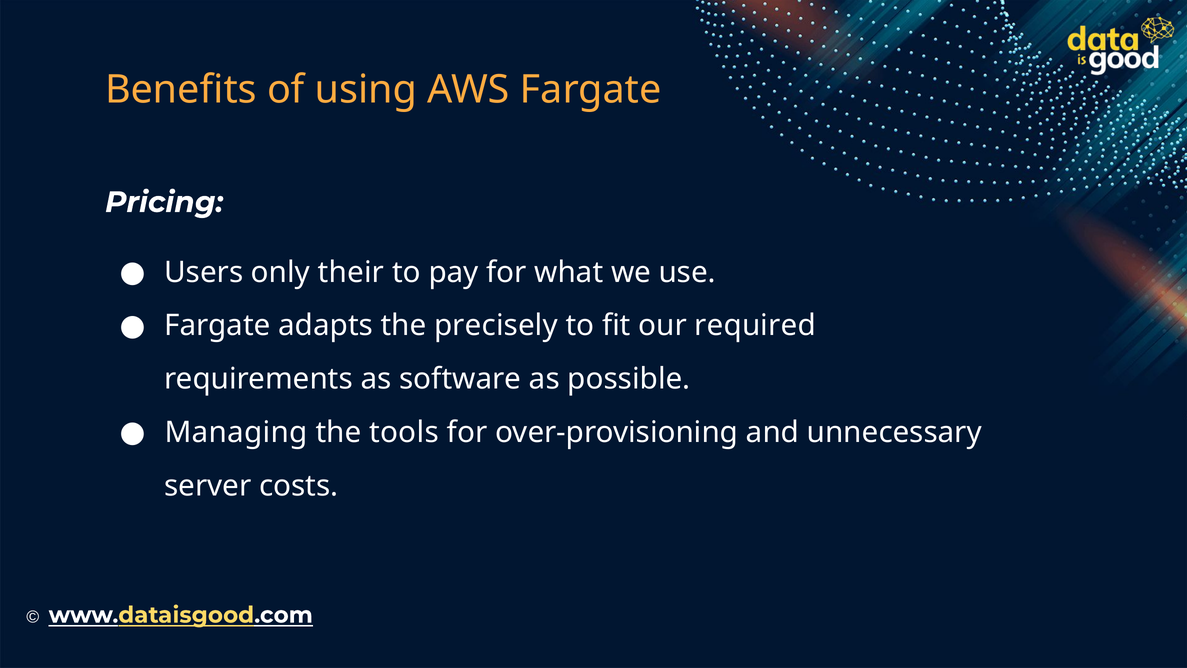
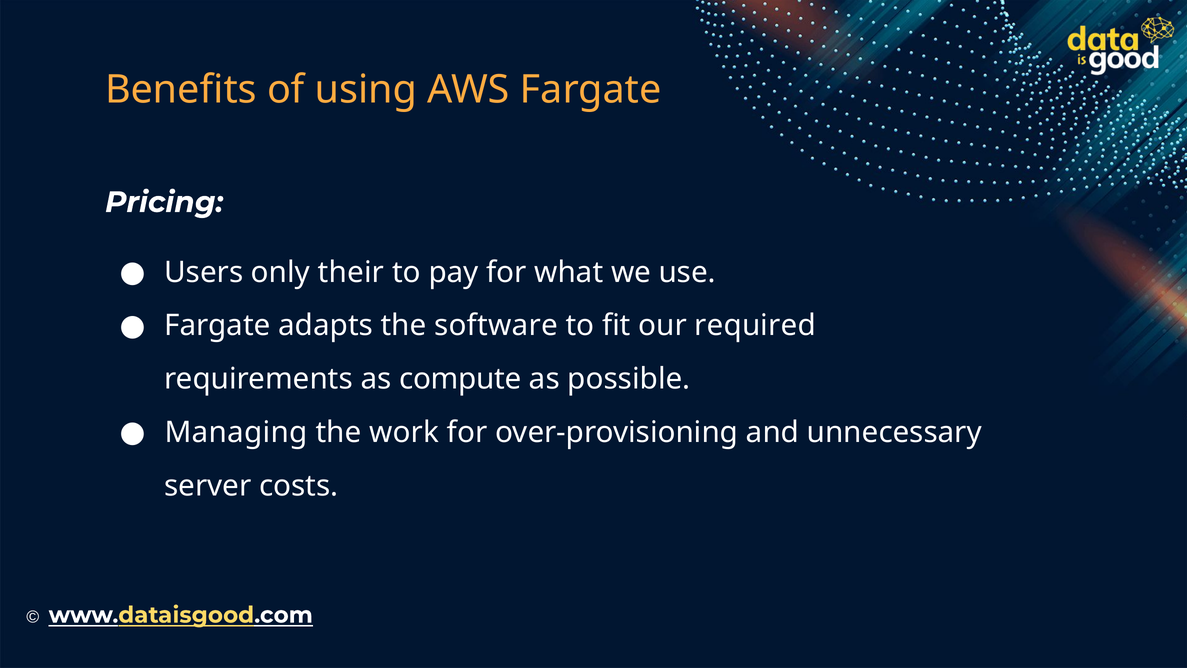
precisely: precisely -> software (496, 326)
software: software -> compute (460, 379)
tools: tools -> work (404, 432)
